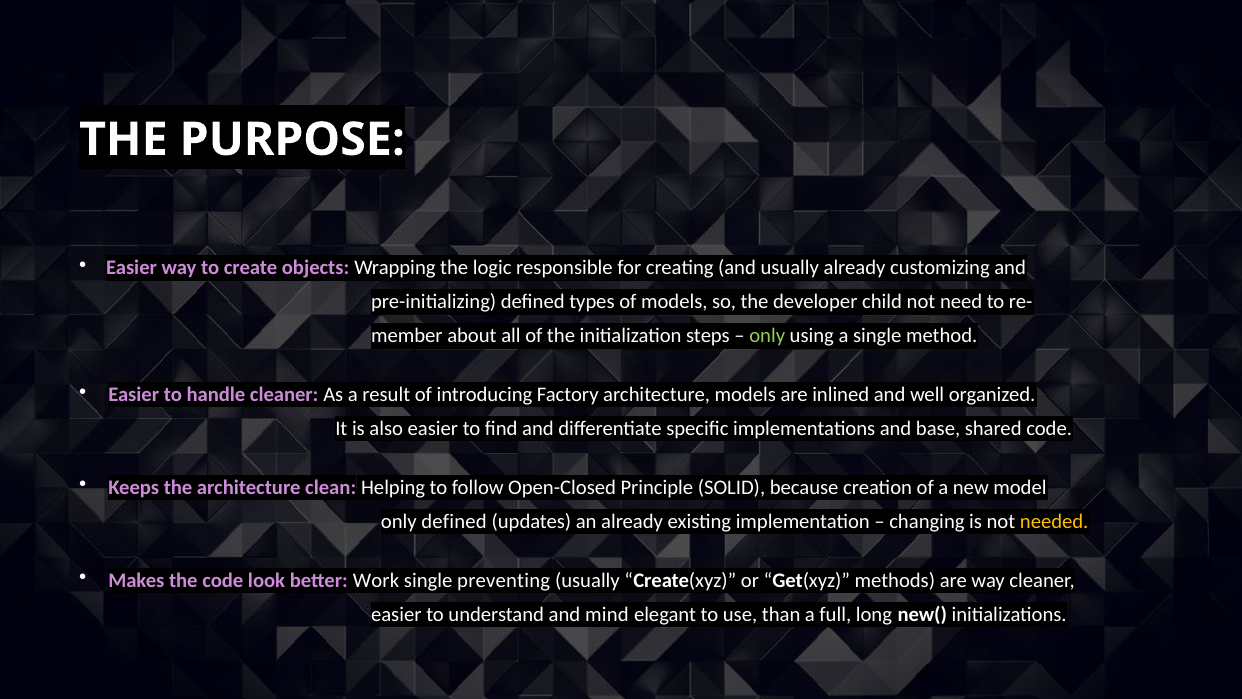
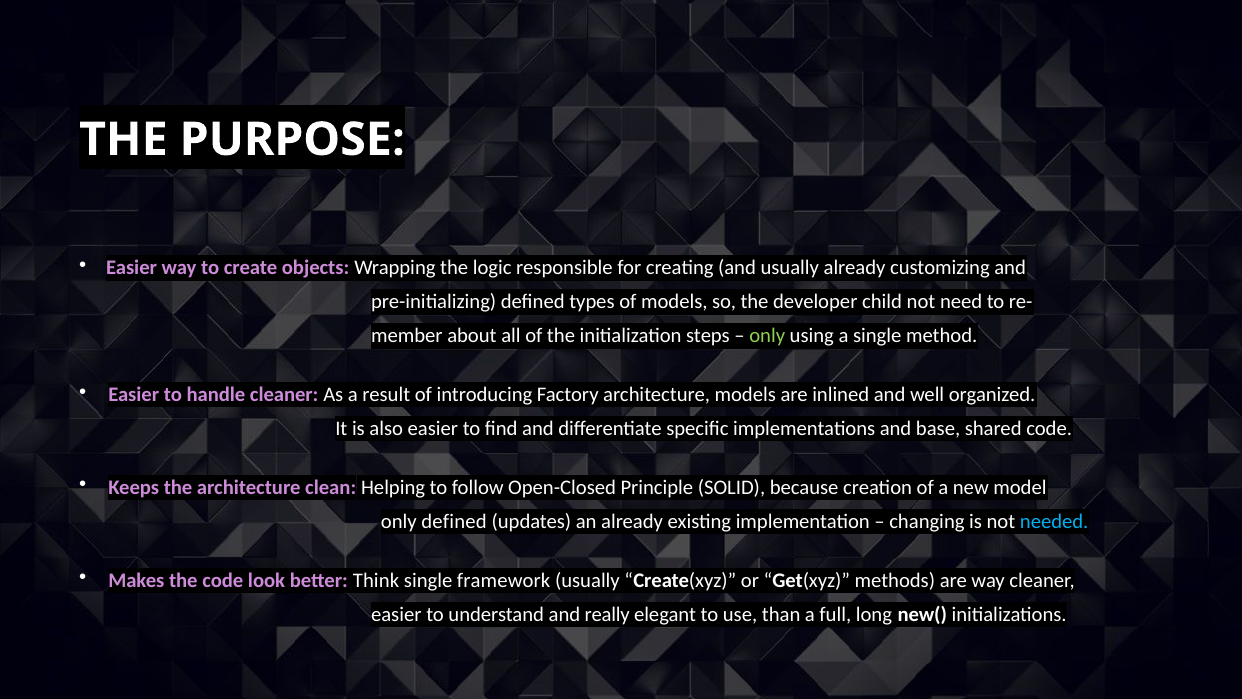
needed colour: yellow -> light blue (1054, 521)
Work: Work -> Think (376, 580)
preventing: preventing -> framework (504, 580)
mind: mind -> really (607, 614)
